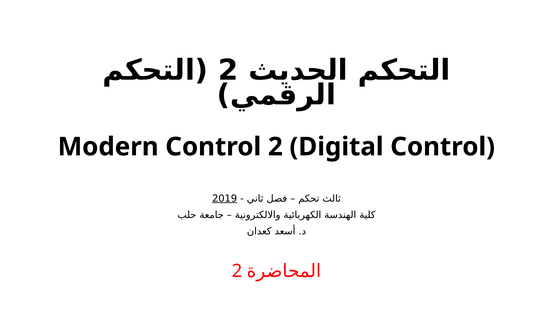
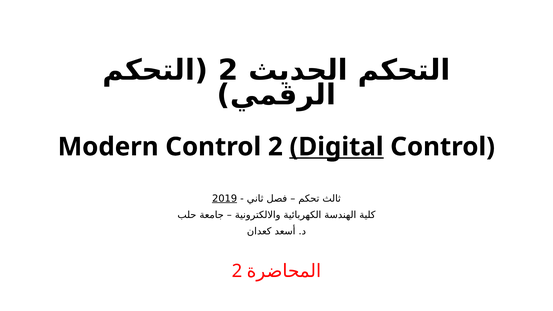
Digital underline: none -> present (337, 147)
